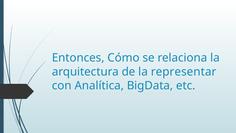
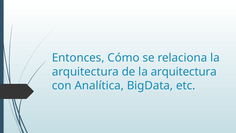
de la representar: representar -> arquitectura (184, 72)
